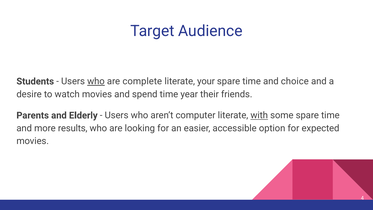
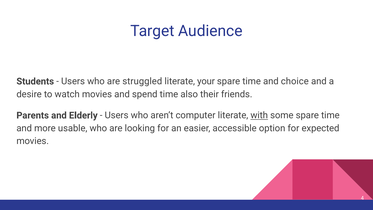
who underline: present -> none (96, 81)
complete: complete -> struggled (142, 81)
year: year -> also (189, 94)
results: results -> usable (73, 128)
